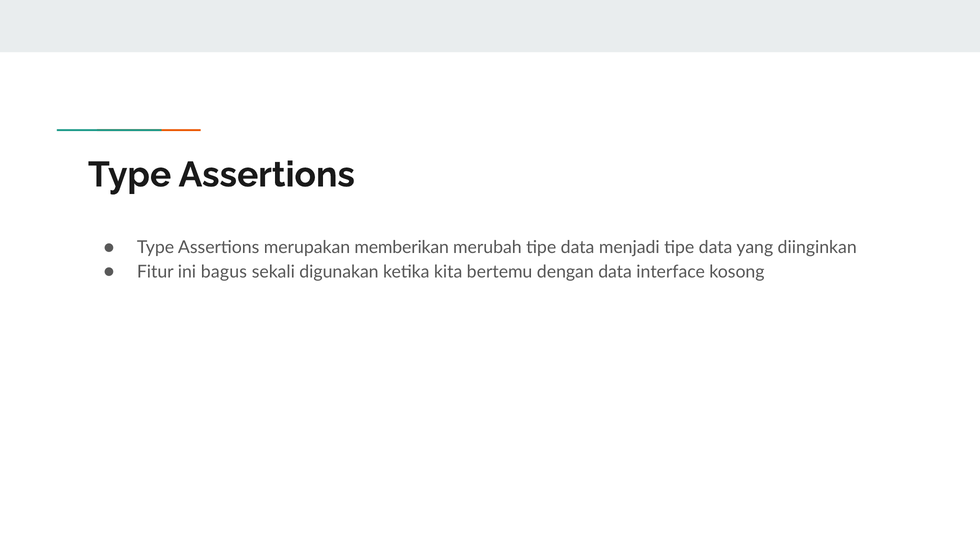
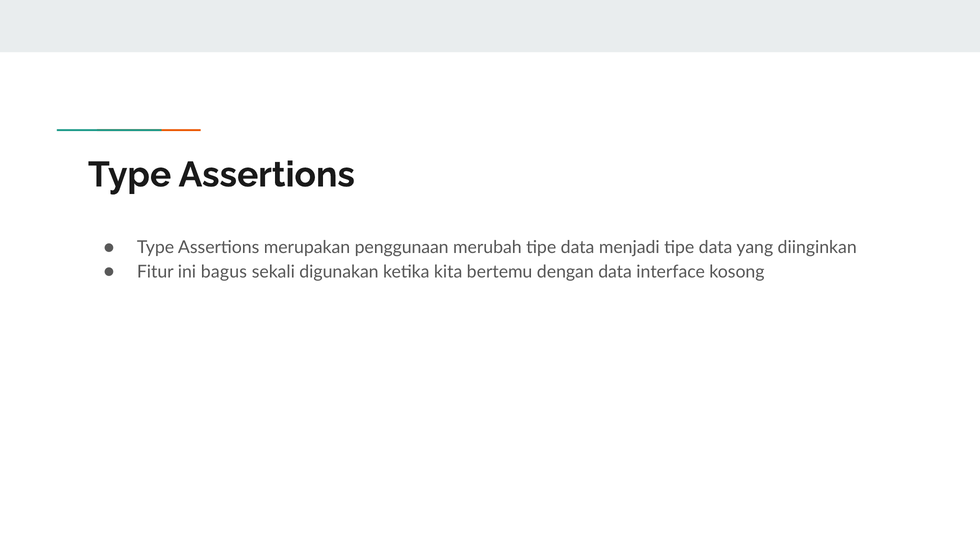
memberikan: memberikan -> penggunaan (402, 248)
